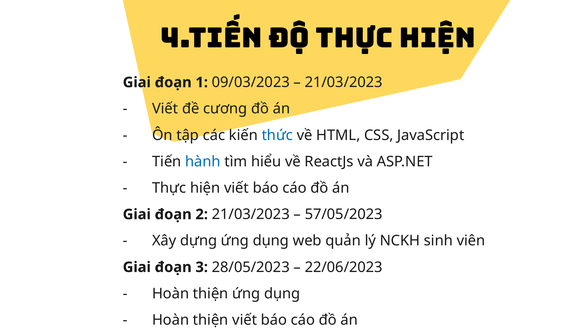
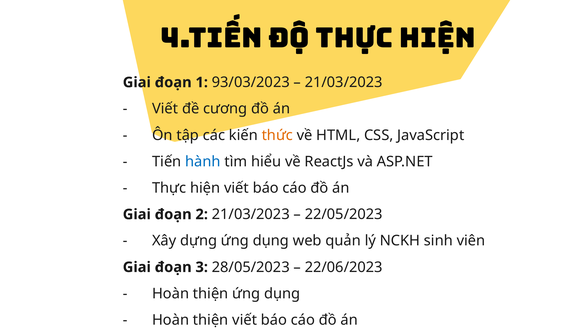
09/03/2023: 09/03/2023 -> 93/03/2023 (251, 82)
thức colour: blue -> orange (277, 135)
57/05/2023: 57/05/2023 -> 22/05/2023 (344, 215)
